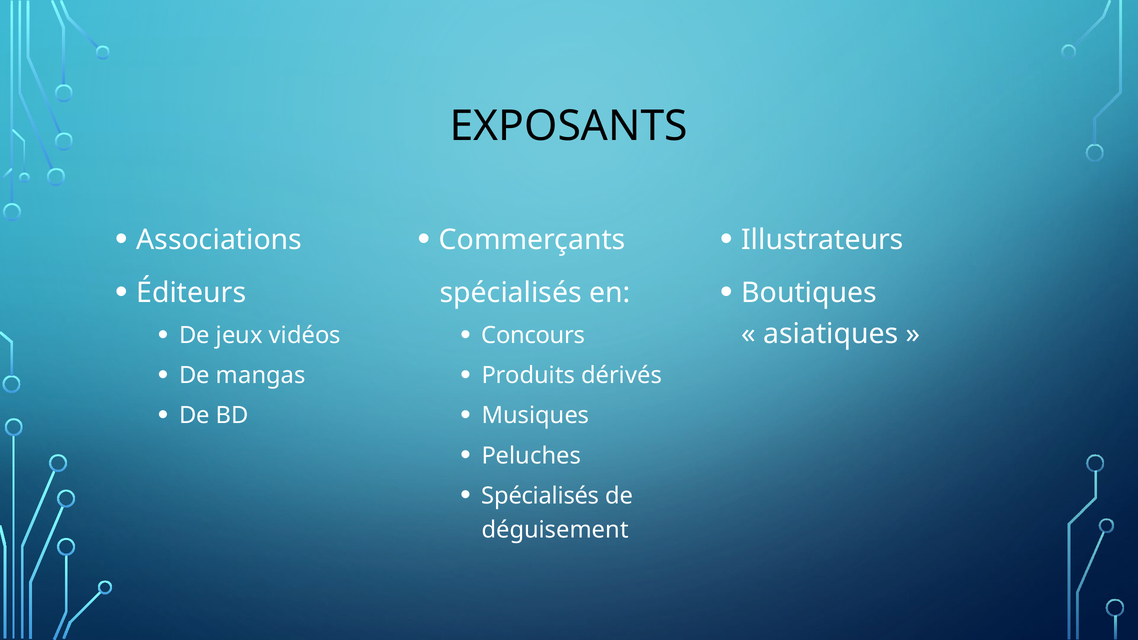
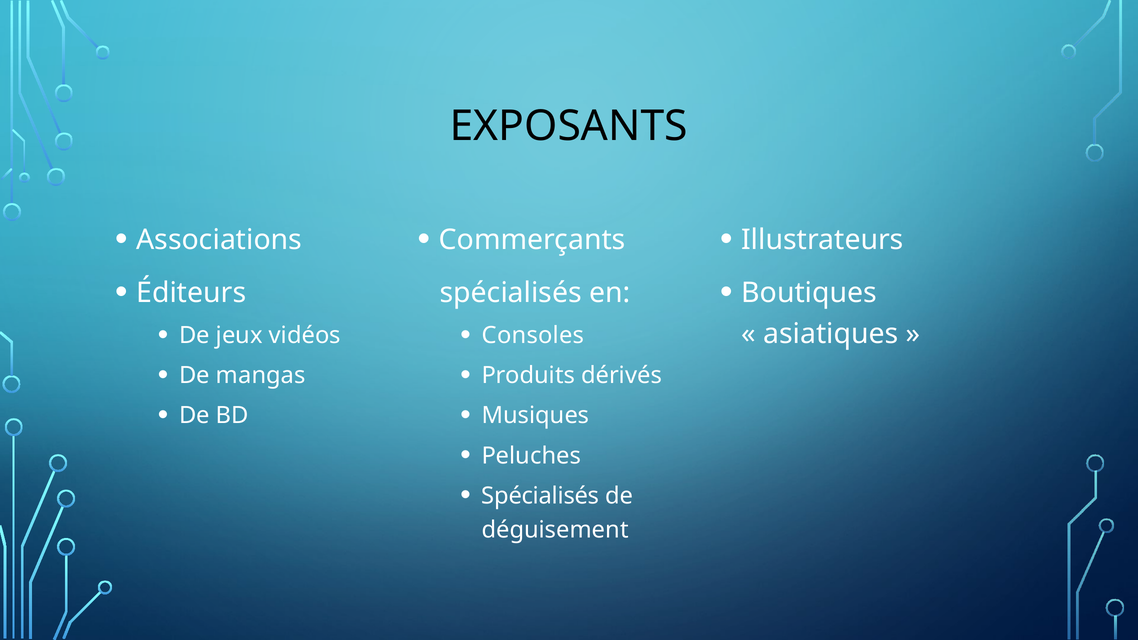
Concours: Concours -> Consoles (533, 336)
